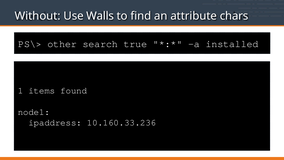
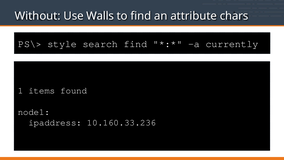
other: other -> style (62, 44)
search true: true -> find (135, 44)
installed: installed -> currently (232, 44)
